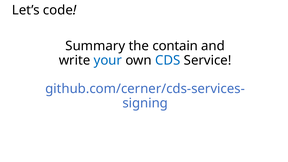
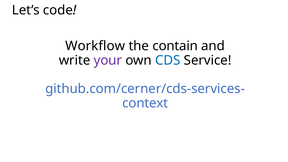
Summary: Summary -> Workflow (95, 46)
your colour: blue -> purple (108, 60)
signing: signing -> context (145, 103)
